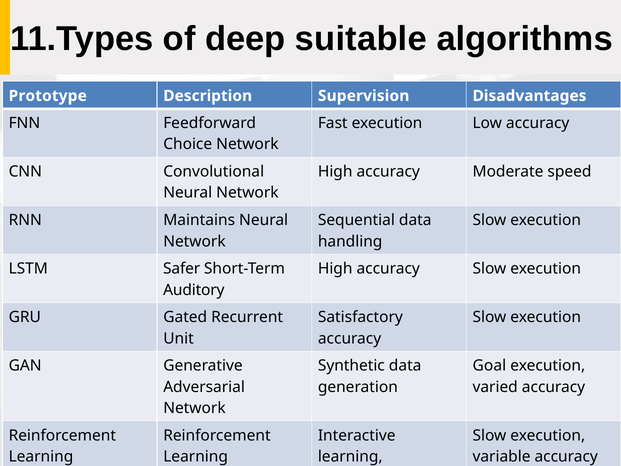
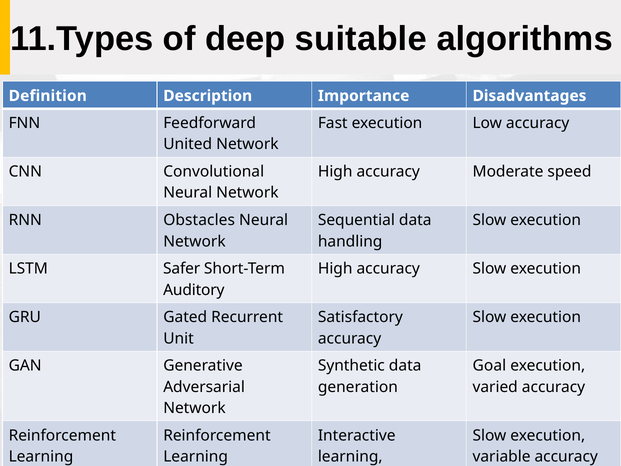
Prototype: Prototype -> Definition (48, 96)
Supervision: Supervision -> Importance (364, 96)
Choice: Choice -> United (188, 144)
Maintains: Maintains -> Obstacles (199, 220)
